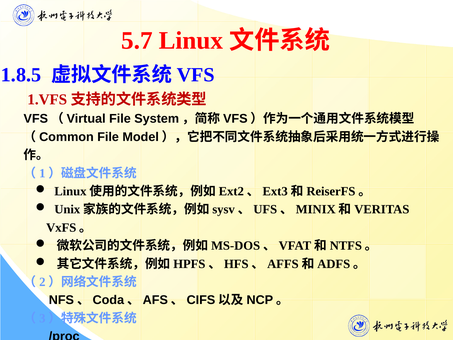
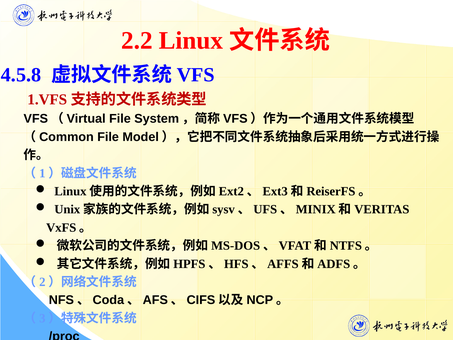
5.7: 5.7 -> 2.2 (137, 40)
1.8.5: 1.8.5 -> 4.5.8 (21, 75)
